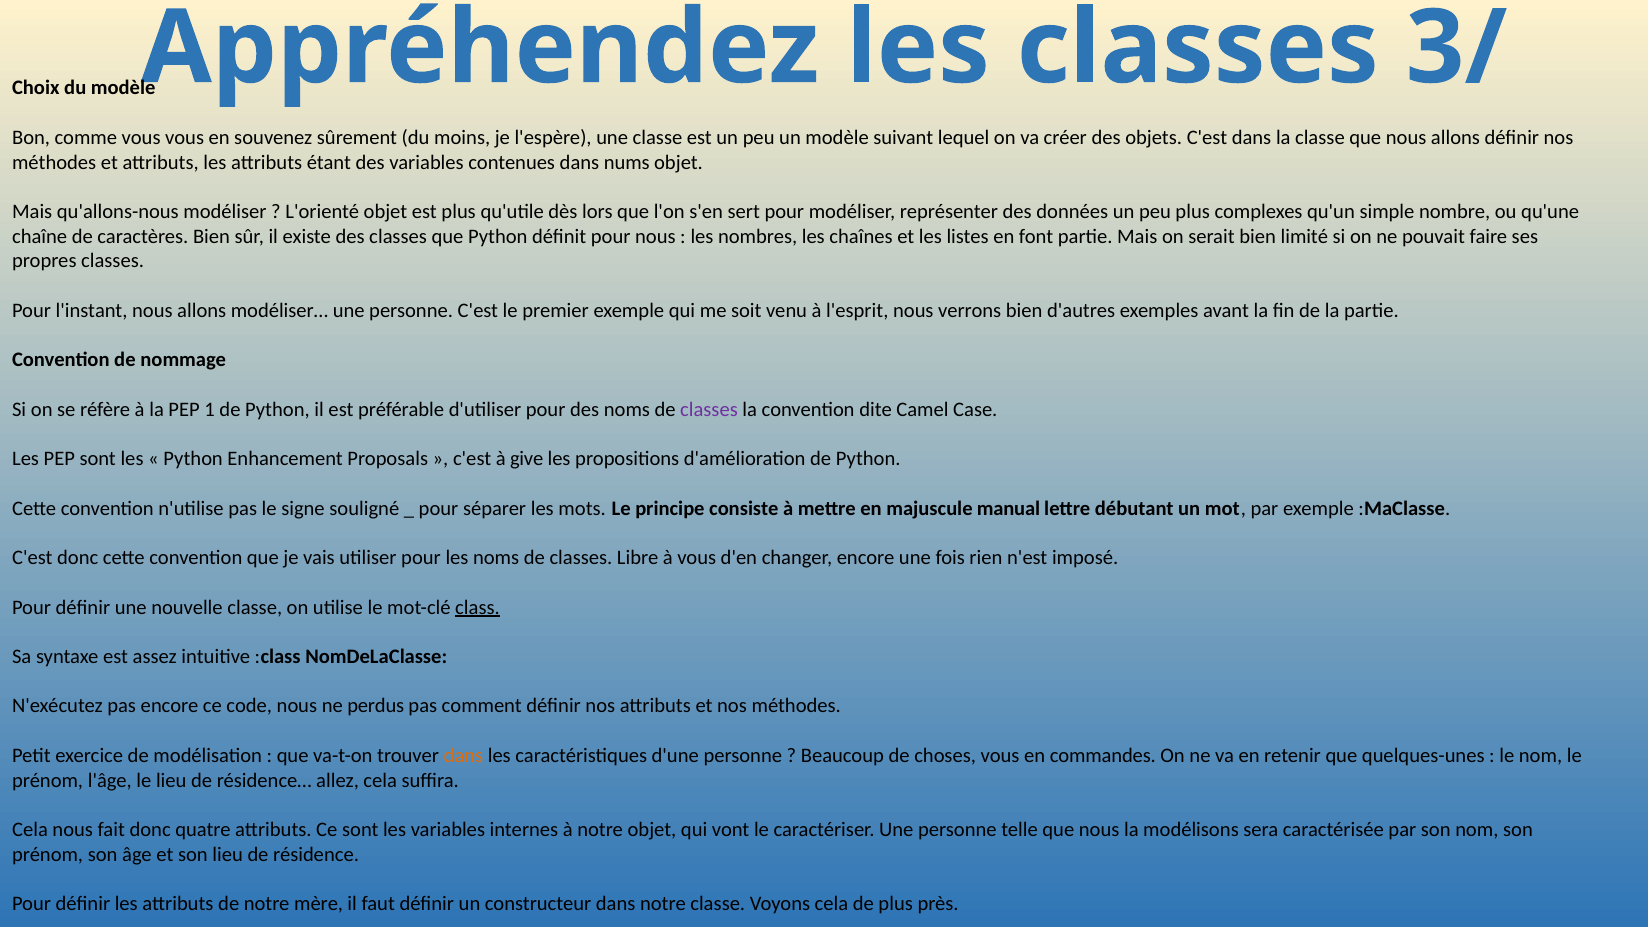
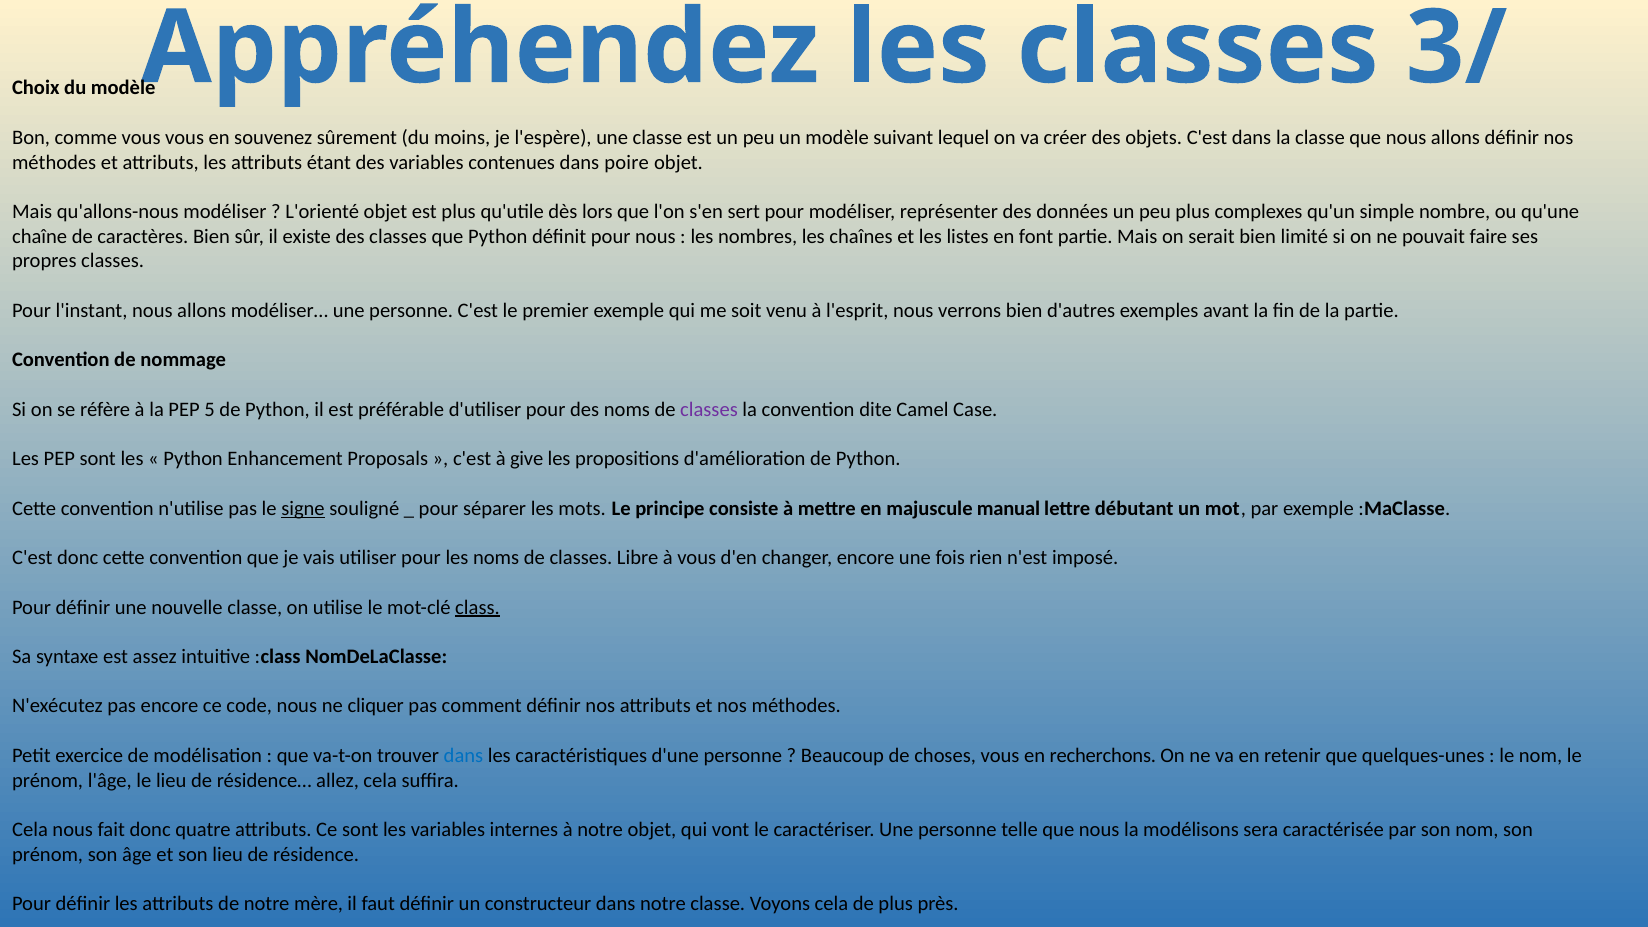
nums: nums -> poire (627, 162)
1: 1 -> 5 (210, 410)
signe underline: none -> present (303, 508)
perdus: perdus -> cliquer (376, 706)
dans colour: orange -> blue (463, 756)
commandes: commandes -> recherchons (1103, 756)
